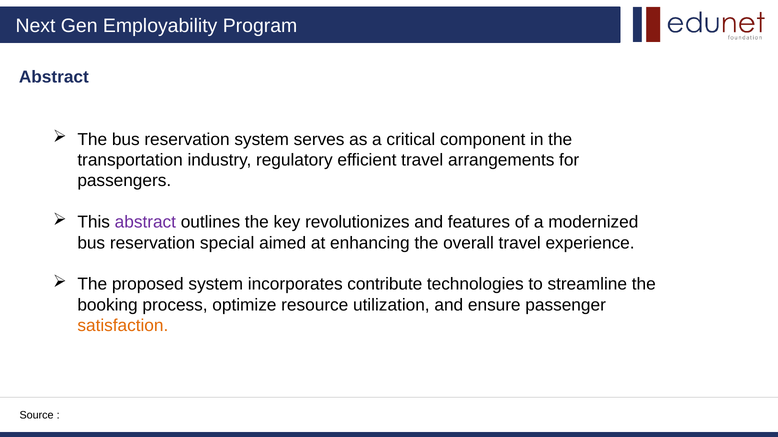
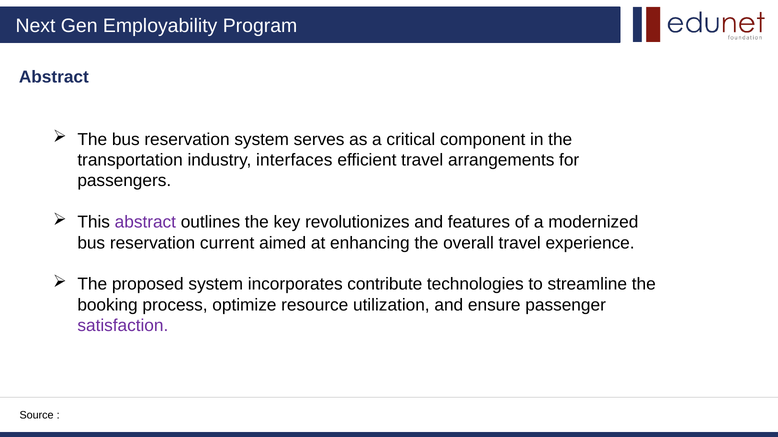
regulatory: regulatory -> interfaces (294, 160)
special: special -> current (227, 243)
satisfaction colour: orange -> purple (123, 326)
